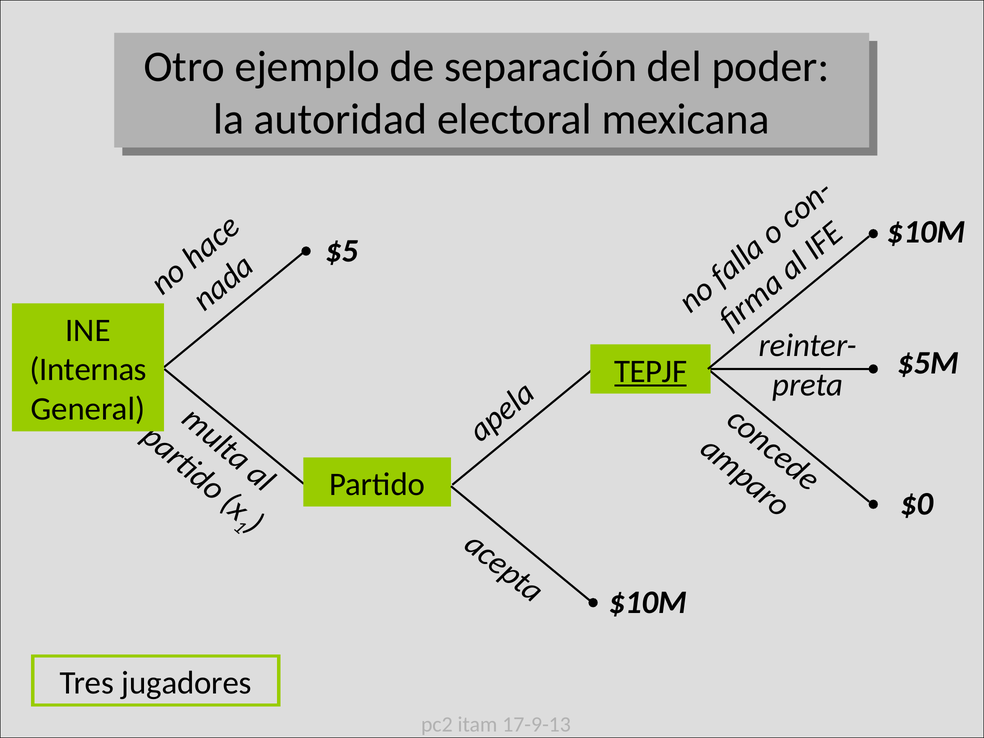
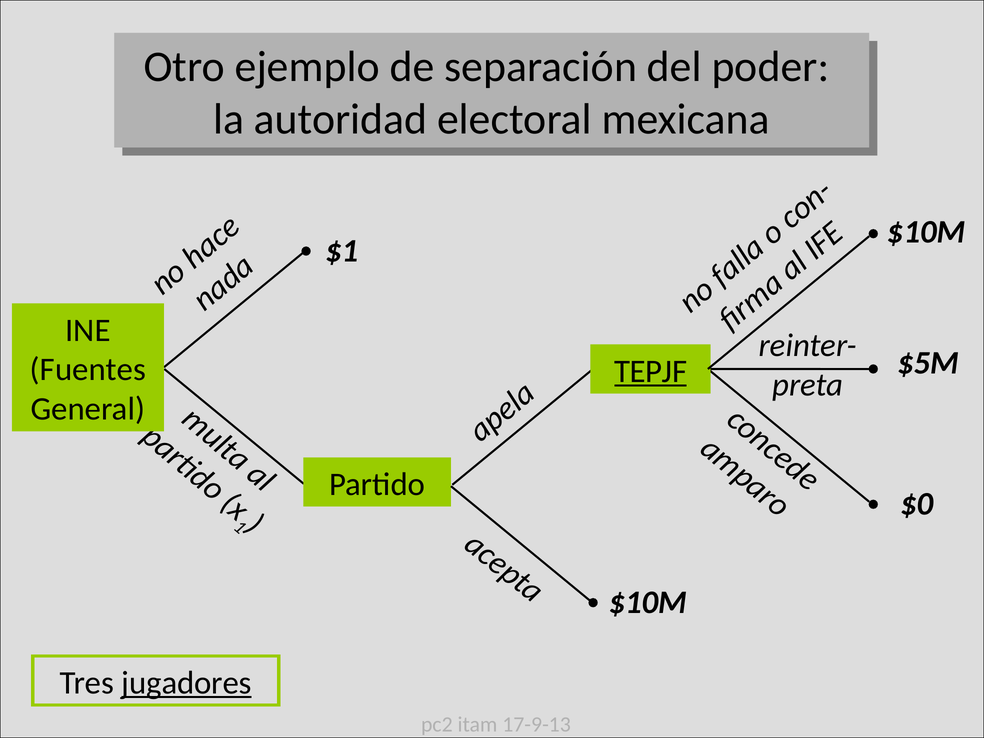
$5: $5 -> $1 (342, 251)
Internas: Internas -> Fuentes (88, 370)
jugadores underline: none -> present (187, 683)
